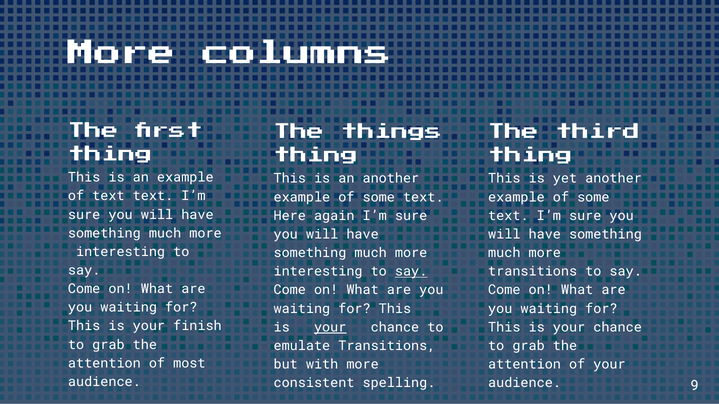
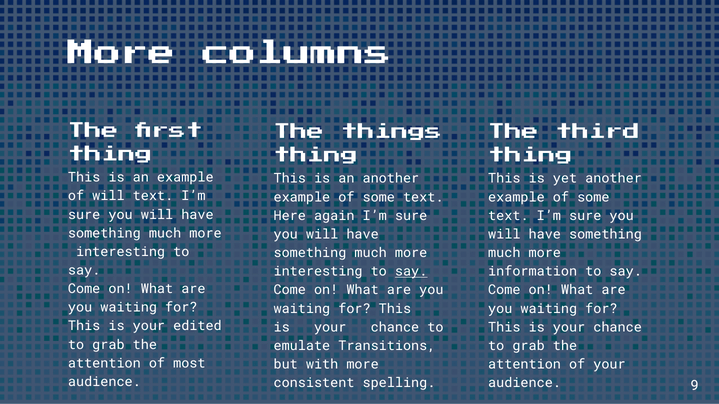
of text: text -> will (108, 196)
transitions: transitions -> information (533, 272)
finish: finish -> edited (197, 326)
your underline: present -> none (330, 328)
